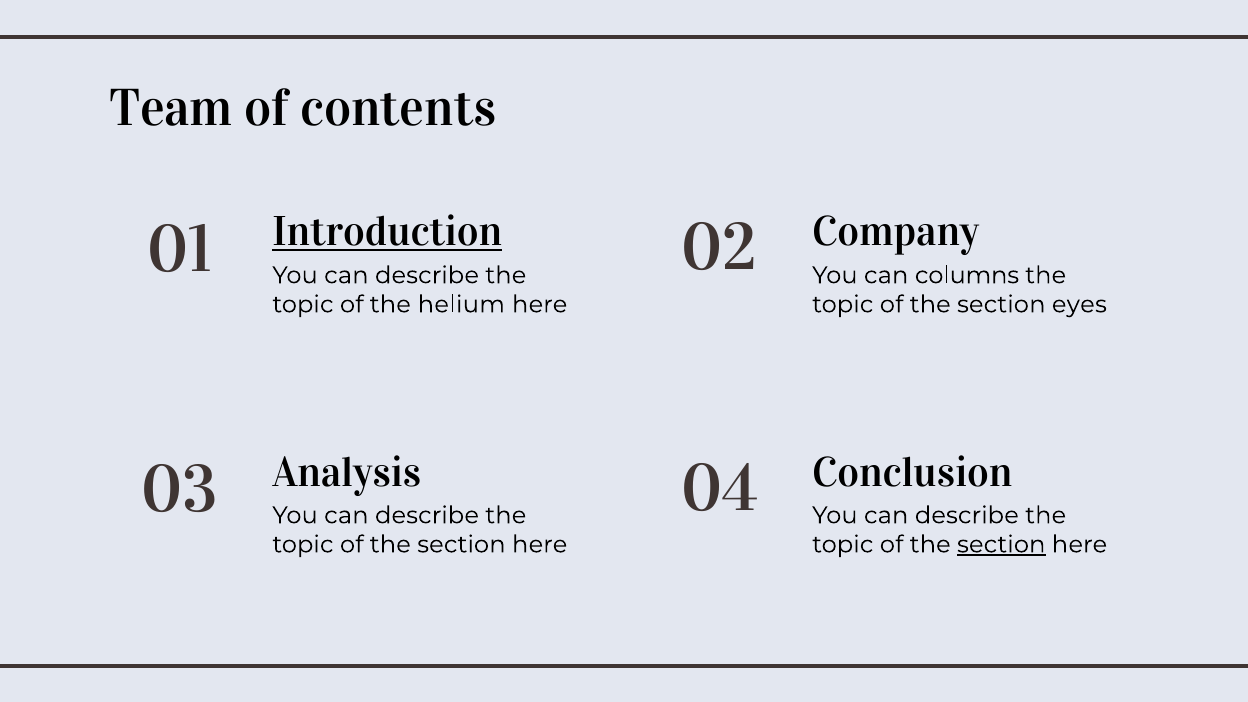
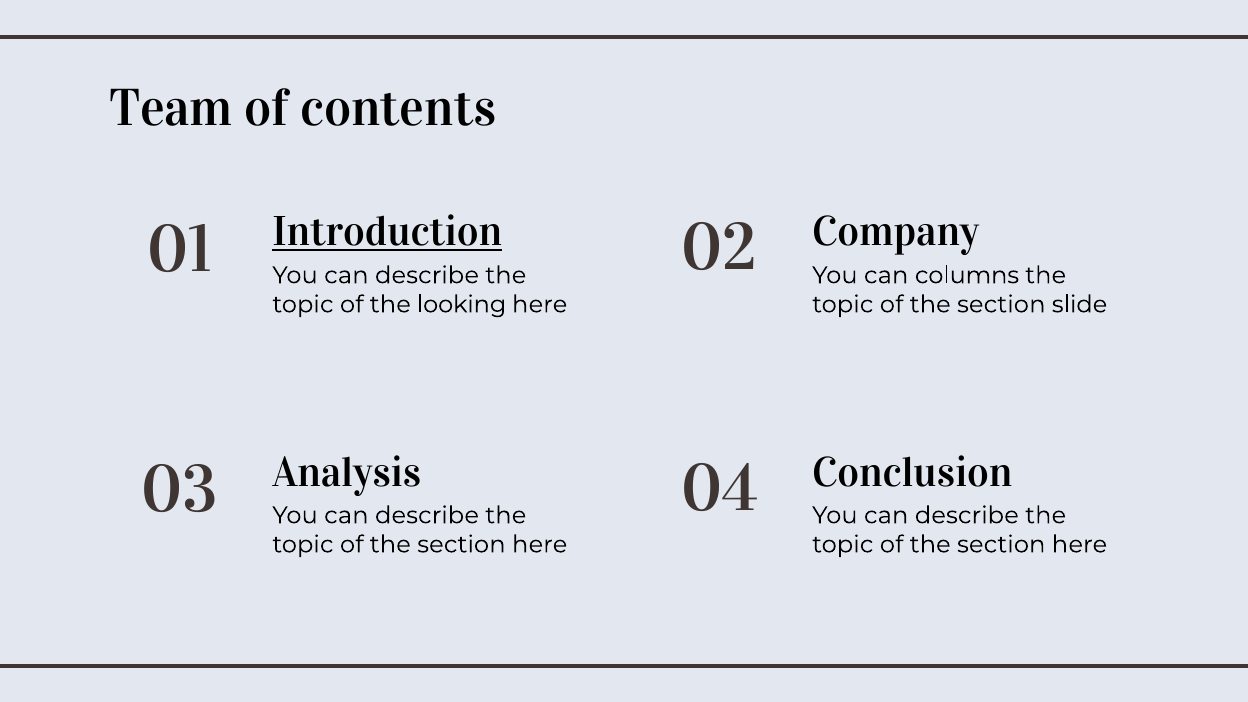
helium: helium -> looking (462, 304)
eyes: eyes -> slide (1080, 304)
section underline: present -> none (1001, 545)
